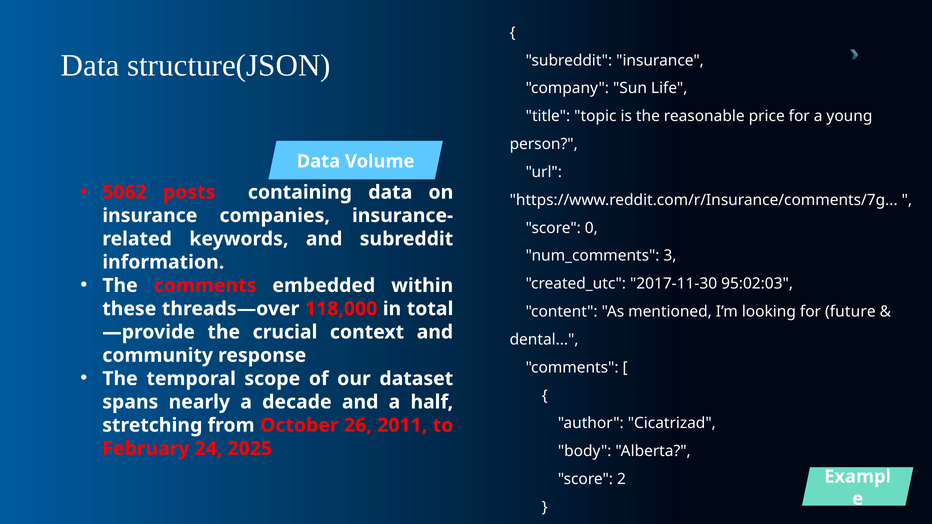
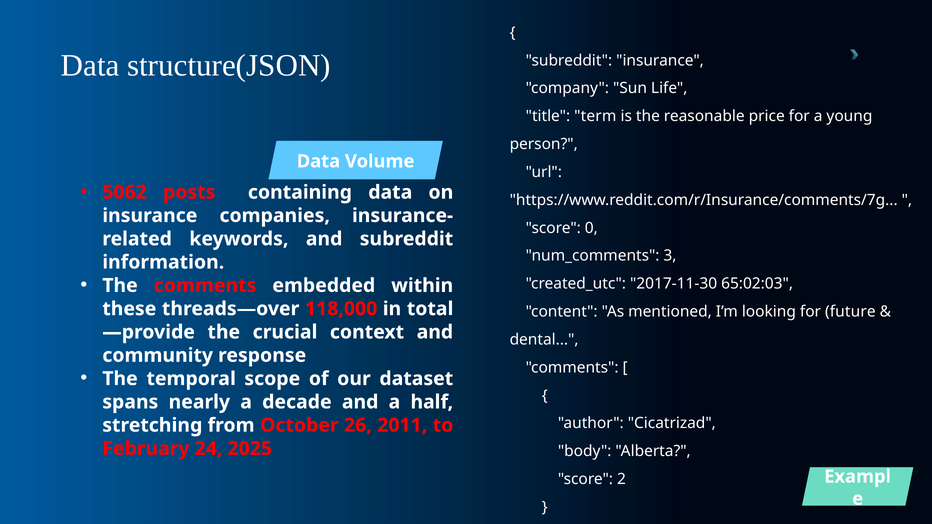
topic: topic -> term (595, 116)
95:02:03: 95:02:03 -> 65:02:03 (757, 284)
